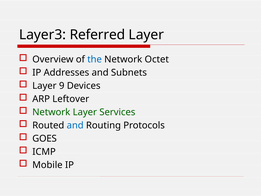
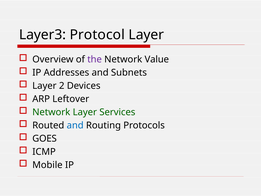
Referred: Referred -> Protocol (97, 35)
the colour: blue -> purple (95, 59)
Octet: Octet -> Value (157, 59)
9: 9 -> 2 (62, 86)
